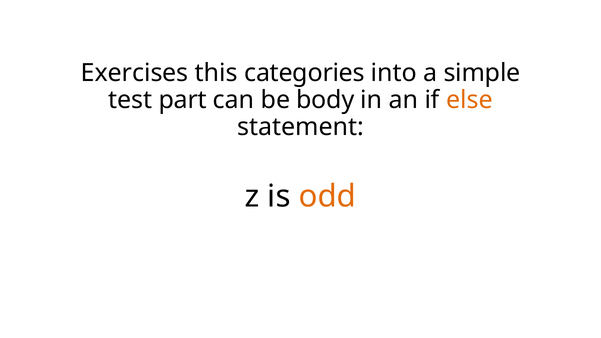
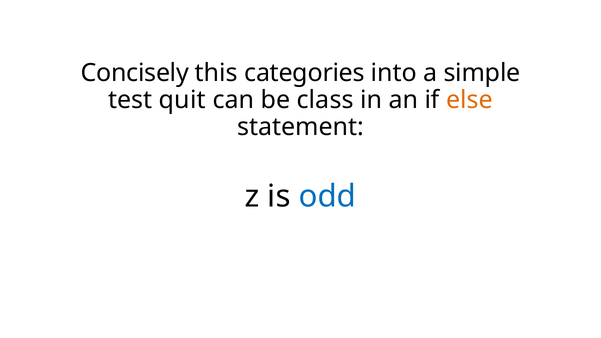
Exercises: Exercises -> Concisely (135, 73)
part: part -> quit (182, 100)
body: body -> class (325, 100)
odd colour: orange -> blue (327, 197)
